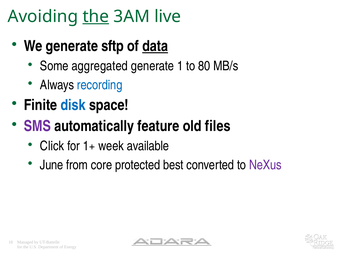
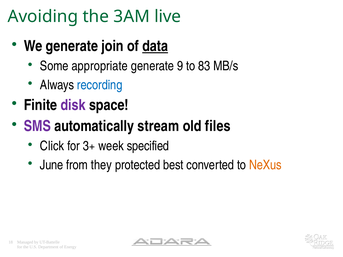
the underline: present -> none (96, 16)
sftp: sftp -> join (113, 46)
aggregated: aggregated -> appropriate (100, 66)
1: 1 -> 9 (180, 66)
80: 80 -> 83 (204, 66)
disk colour: blue -> purple (73, 105)
feature: feature -> stream (158, 126)
1+: 1+ -> 3+ (89, 146)
available: available -> specified (148, 146)
core: core -> they (101, 165)
NeXus colour: purple -> orange (265, 165)
